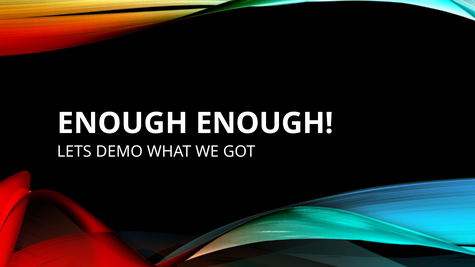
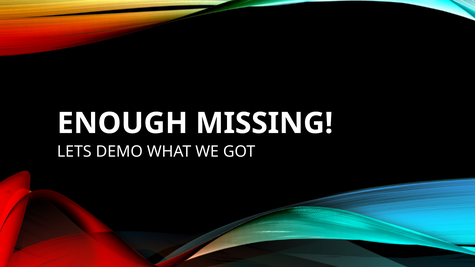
ENOUGH ENOUGH: ENOUGH -> MISSING (264, 123)
